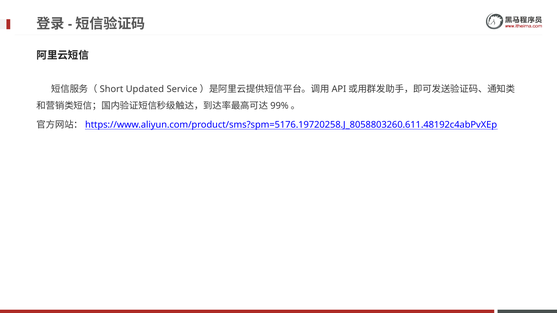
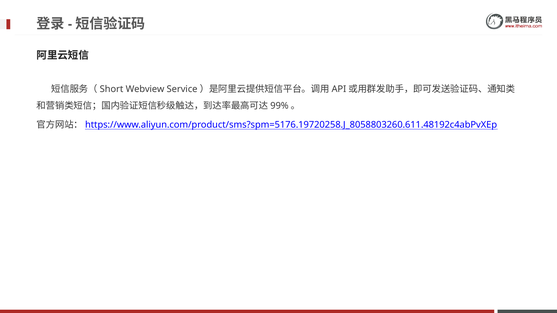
Updated: Updated -> Webview (145, 89)
